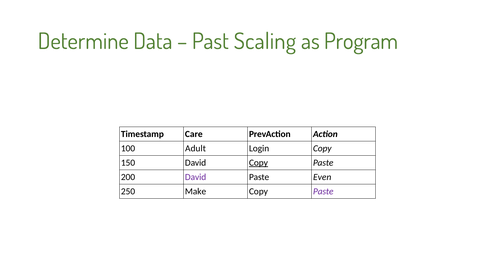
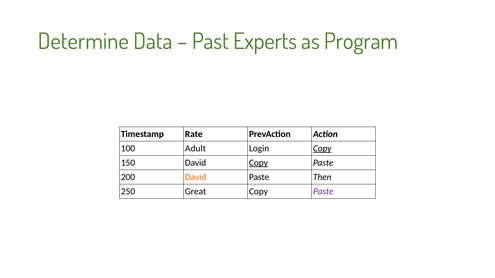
Scaling: Scaling -> Experts (265, 42)
Care: Care -> Rate (194, 134)
Copy underline: none -> present (322, 149)
David colour: purple -> orange (196, 177)
Even: Even -> Then (322, 177)
Make: Make -> Great (196, 192)
